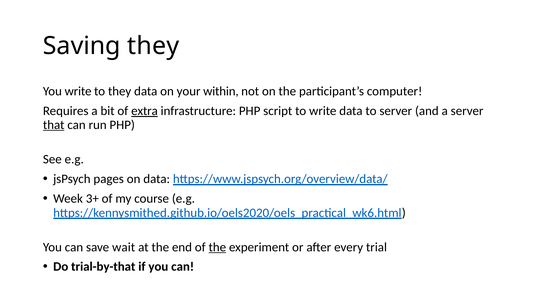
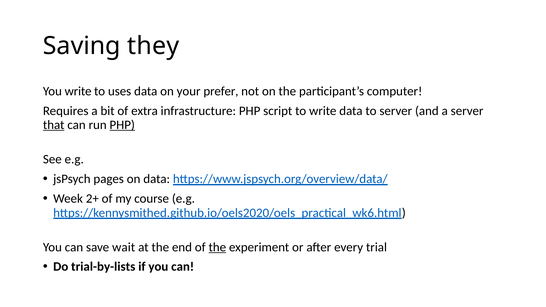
to they: they -> uses (120, 91)
within: within -> prefer (221, 91)
extra underline: present -> none (145, 111)
PHP underline: none -> present (122, 125)
3+: 3+ -> 2+ (92, 199)
trial-by-that: trial-by-that -> trial-by-lists (103, 267)
